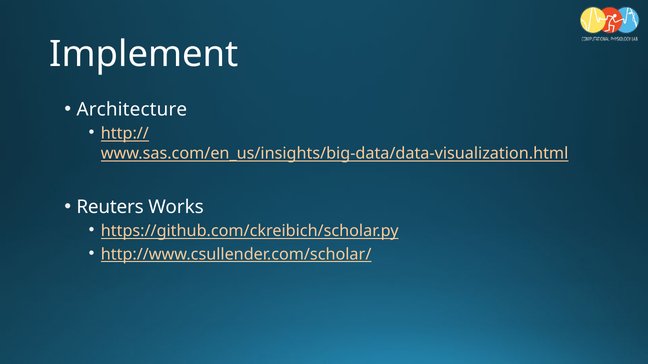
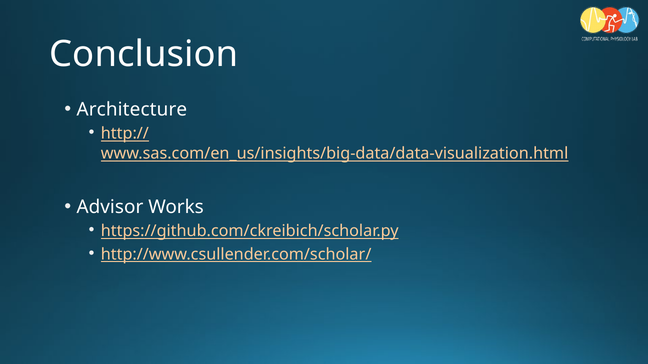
Implement: Implement -> Conclusion (144, 54)
Reuters: Reuters -> Advisor (110, 207)
